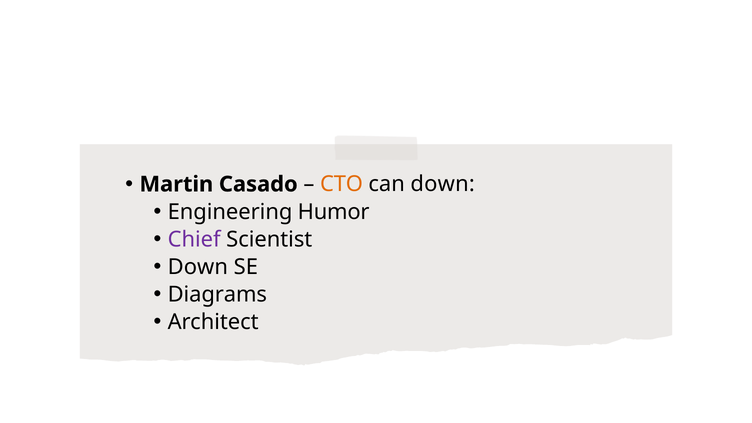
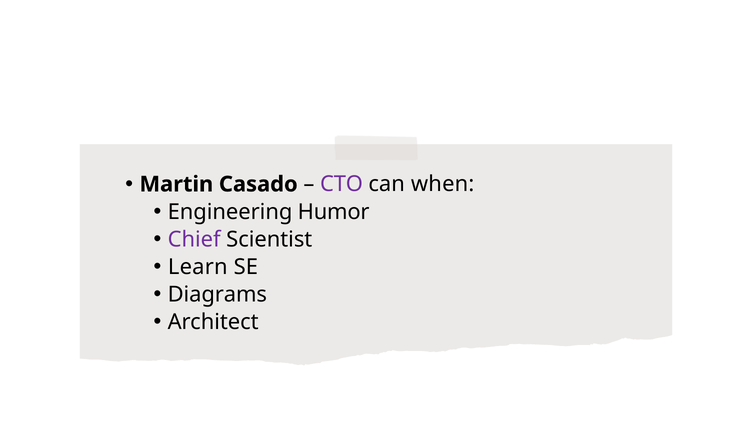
CTO colour: orange -> purple (342, 184)
can down: down -> when (443, 184)
Down: Down -> Learn (198, 267)
